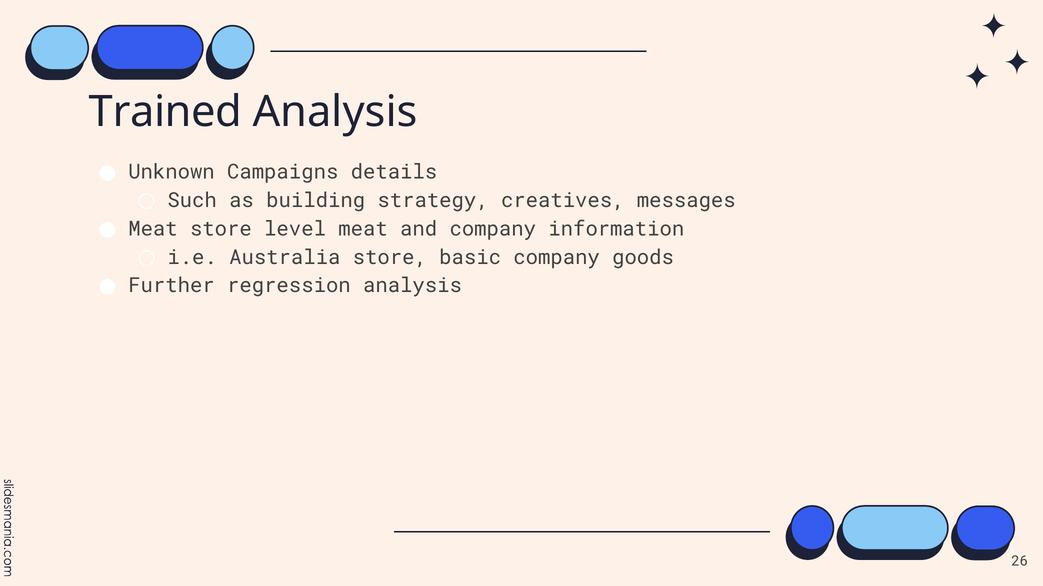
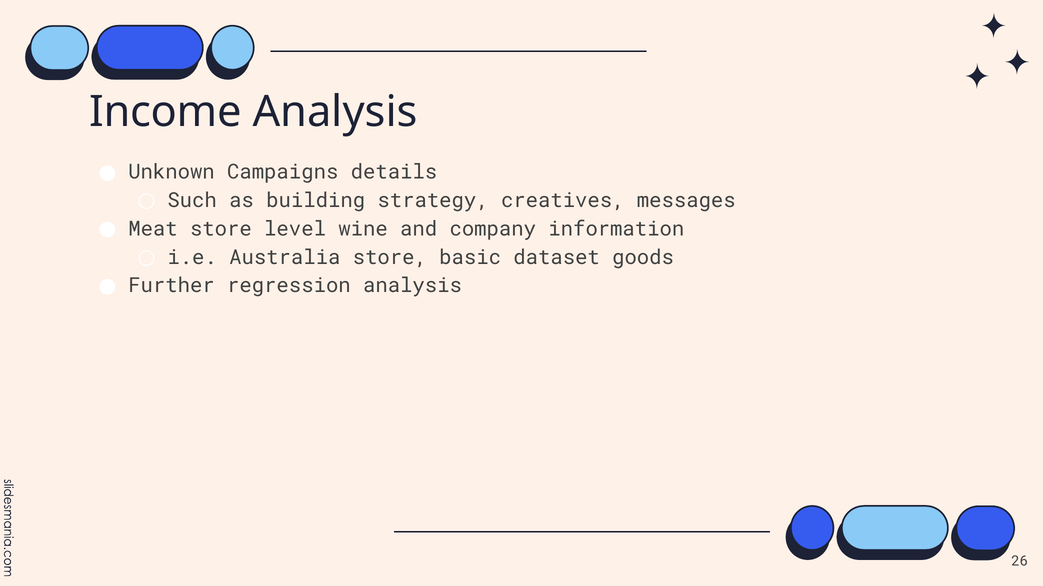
Trained: Trained -> Income (165, 112)
level meat: meat -> wine (363, 229)
basic company: company -> dataset (557, 258)
